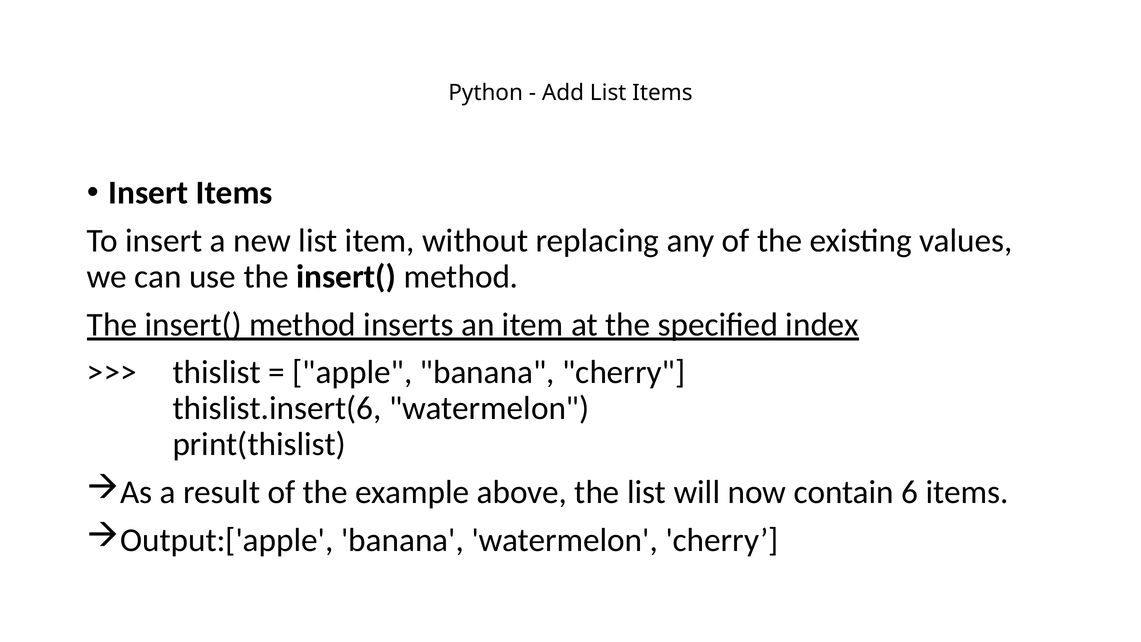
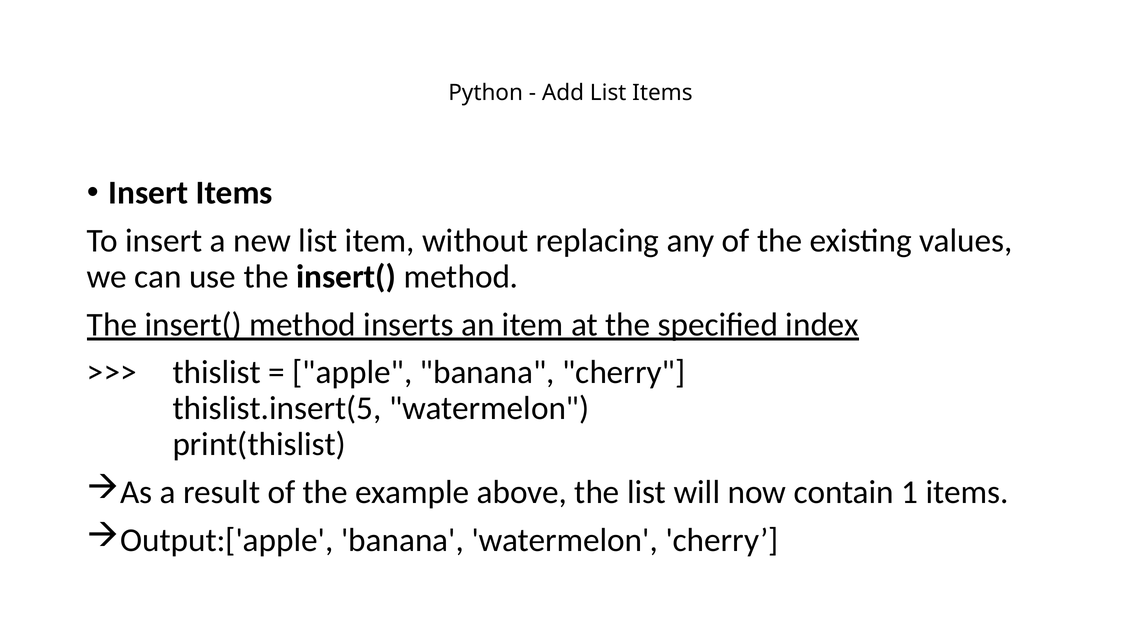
thislist.insert(6: thislist.insert(6 -> thislist.insert(5 (277, 408)
6: 6 -> 1 (910, 492)
